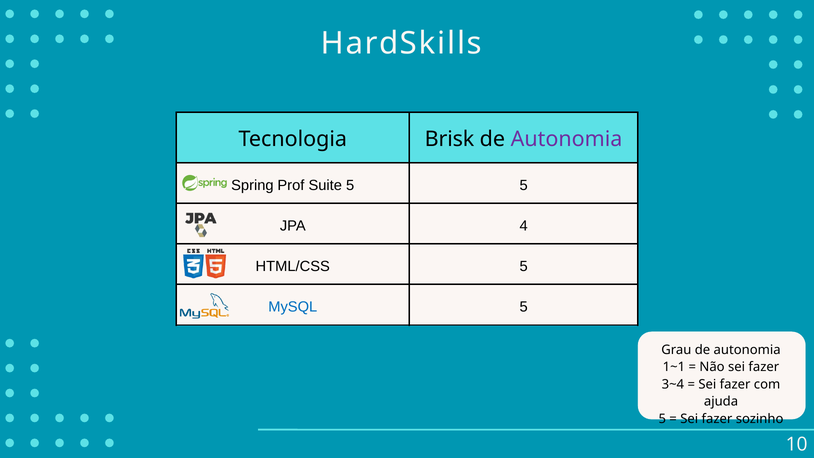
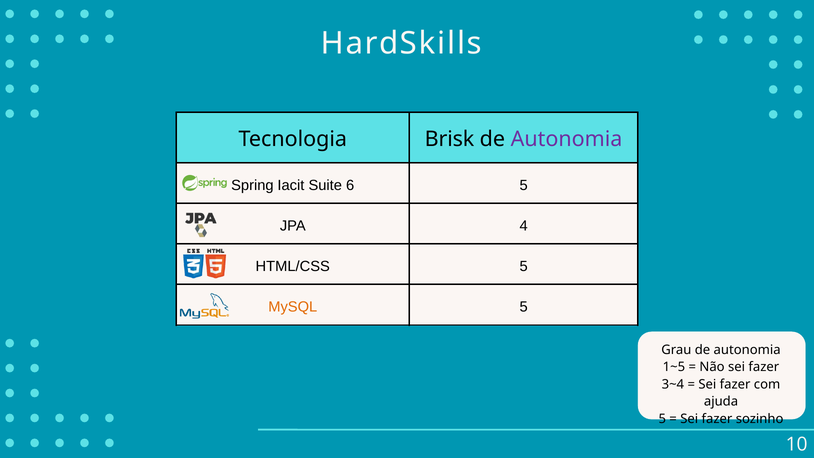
Prof: Prof -> Iacit (291, 185)
Suite 5: 5 -> 6 (350, 185)
MySQL colour: blue -> orange (293, 307)
1~1: 1~1 -> 1~5 (674, 367)
